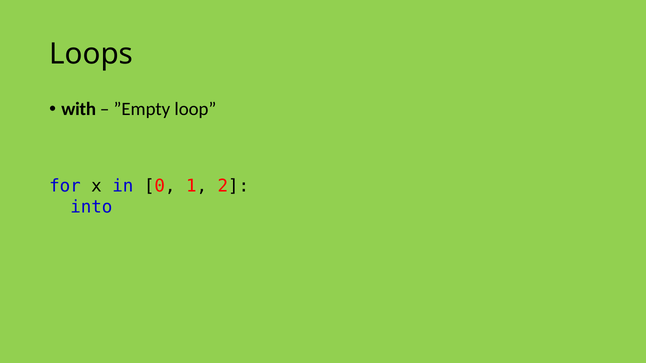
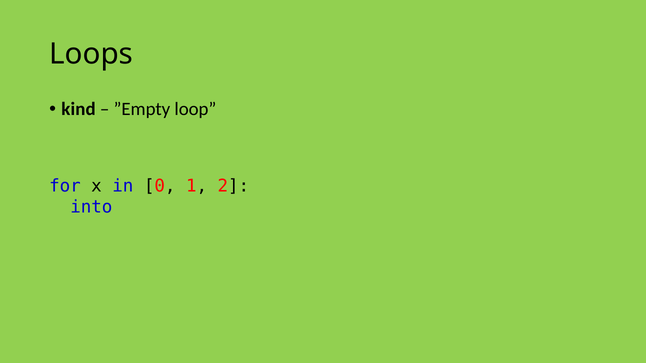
with: with -> kind (78, 109)
